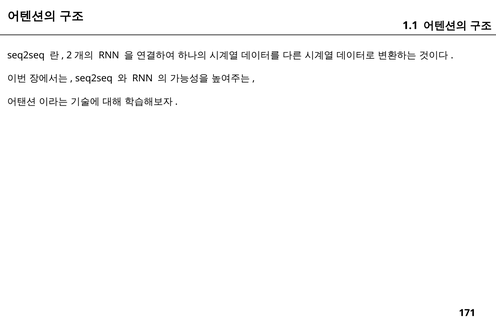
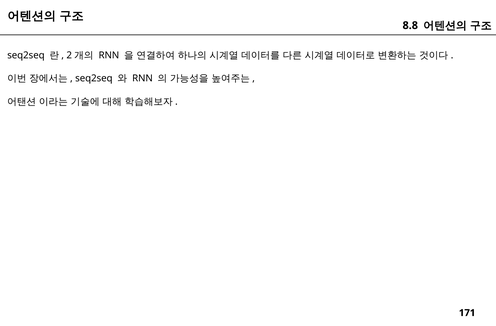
1.1: 1.1 -> 8.8 (410, 25)
